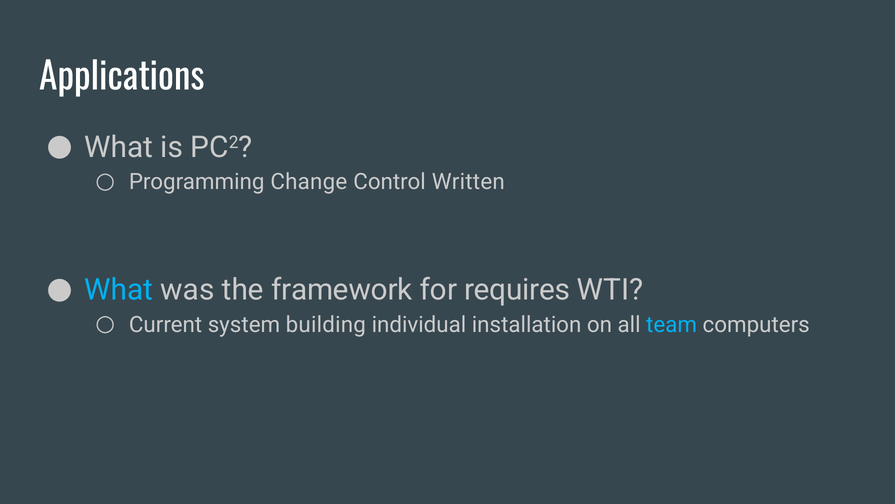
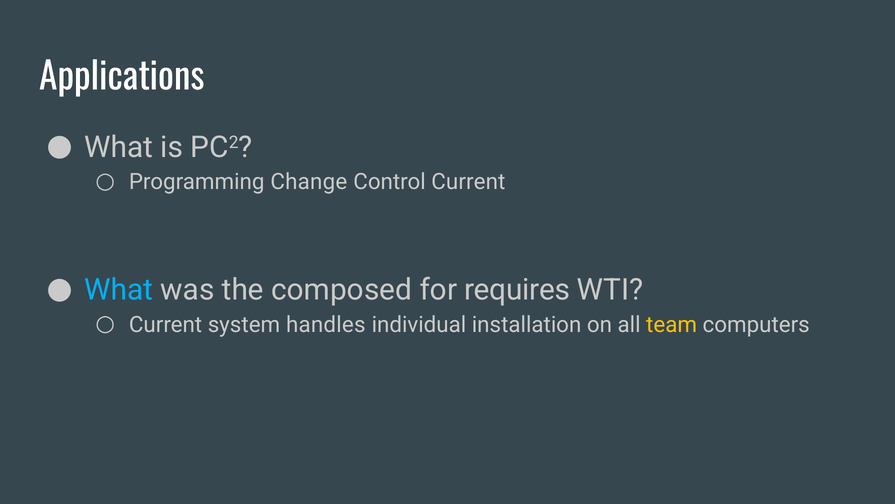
Control Written: Written -> Current (468, 182)
framework: framework -> composed (342, 290)
building: building -> handles (326, 325)
team colour: light blue -> yellow (672, 325)
